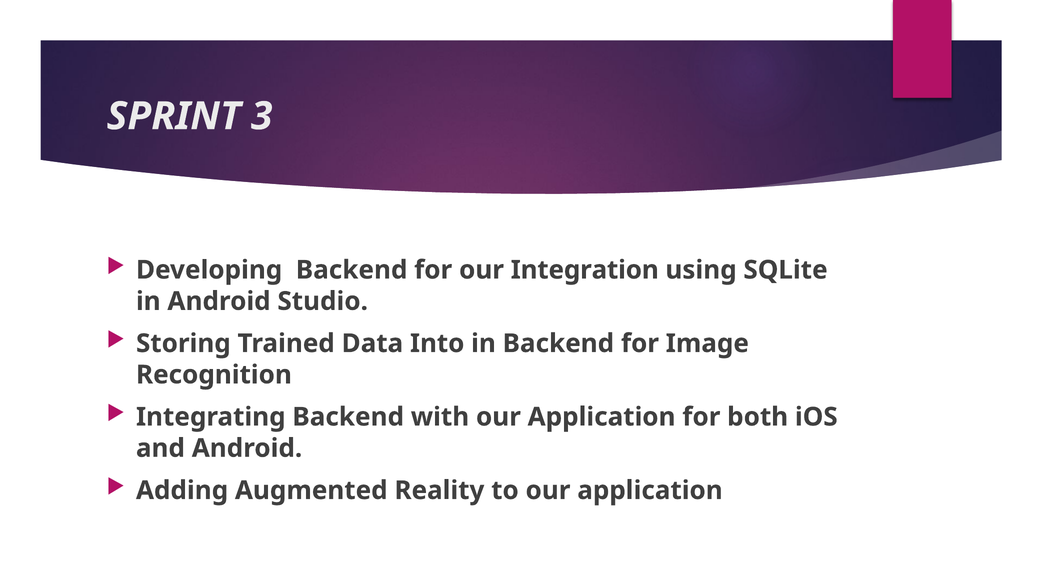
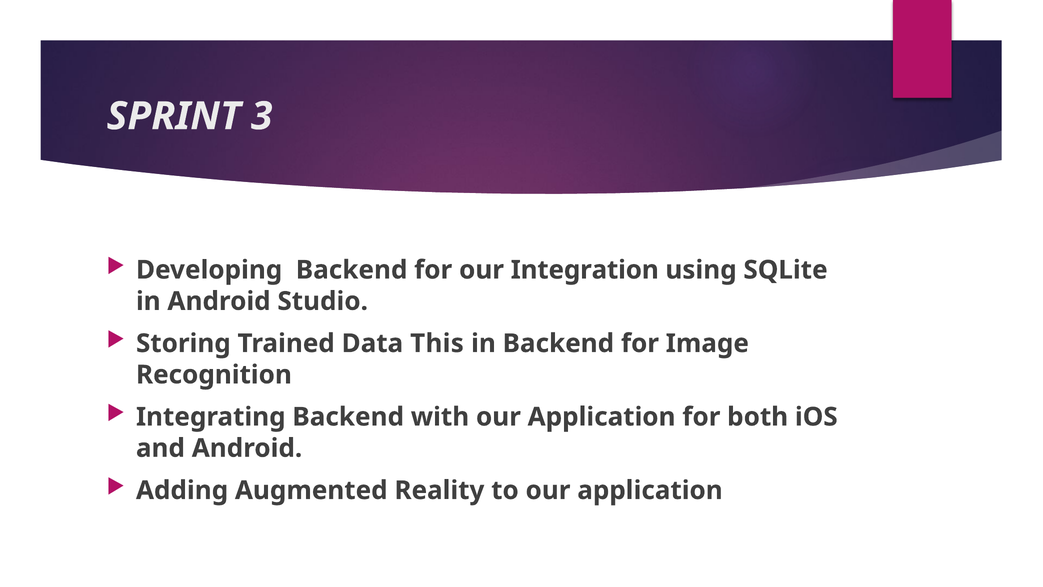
Into: Into -> This (437, 343)
